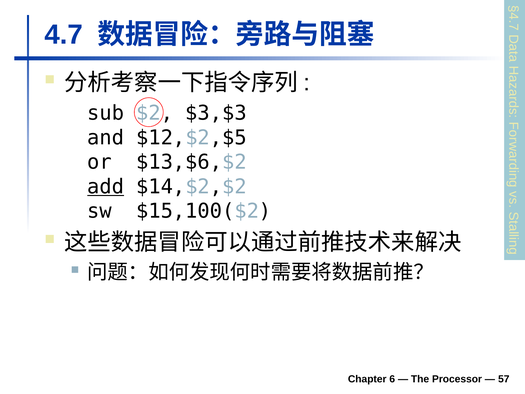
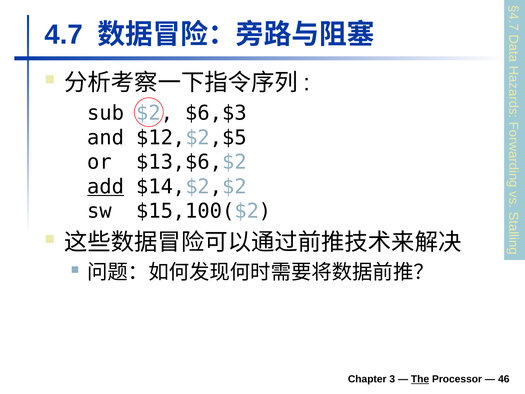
$3,$3: $3,$3 -> $6,$3 (216, 113)
6: 6 -> 3 (392, 379)
The underline: none -> present (420, 379)
57: 57 -> 46 (504, 379)
